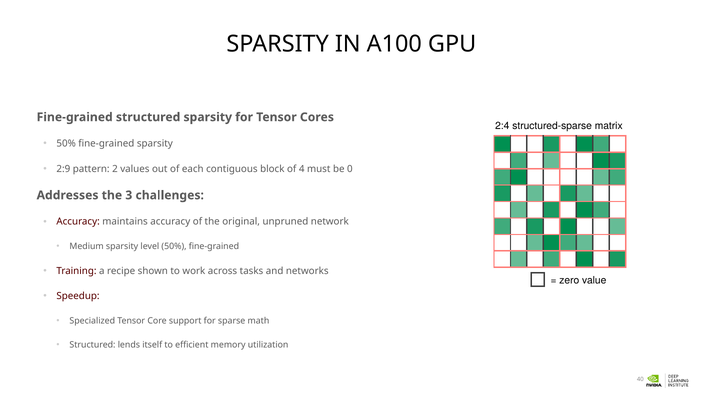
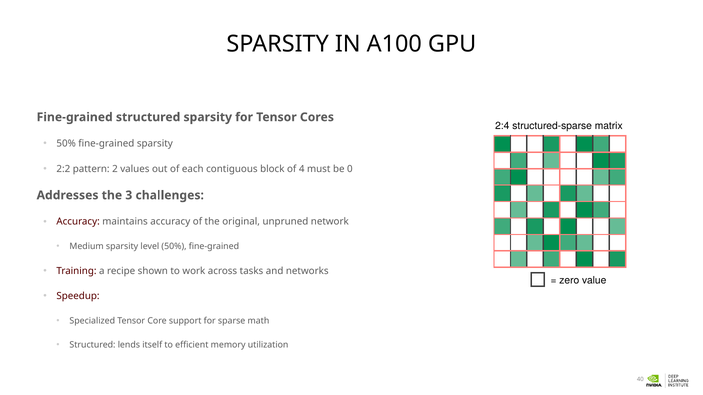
2:9: 2:9 -> 2:2 (63, 169)
